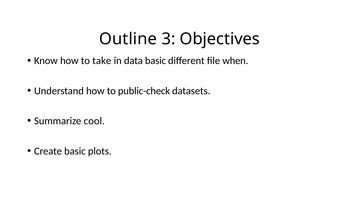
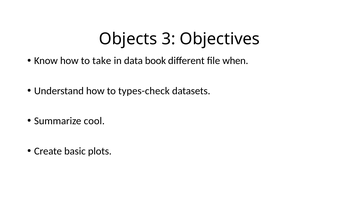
Outline: Outline -> Objects (128, 39)
data basic: basic -> book (155, 61)
public-check: public-check -> types-check (144, 91)
